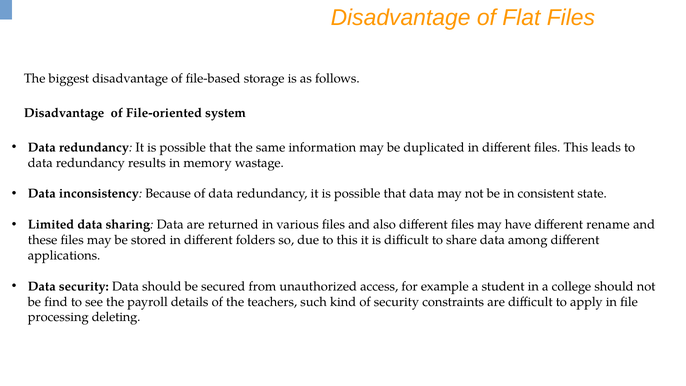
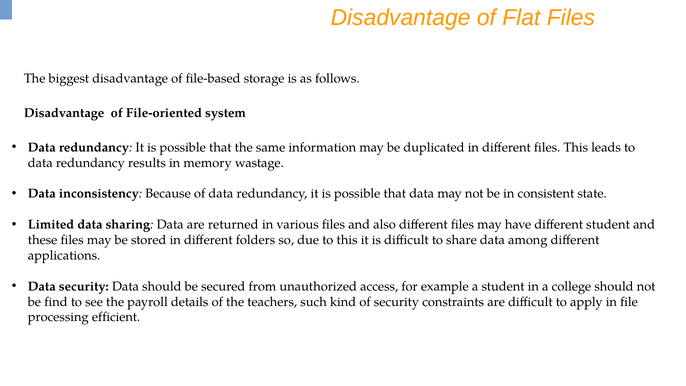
different rename: rename -> student (608, 225)
deleting: deleting -> efficient (116, 317)
